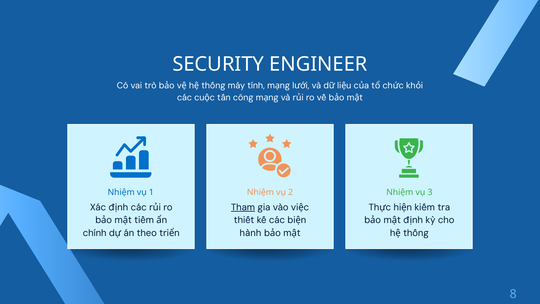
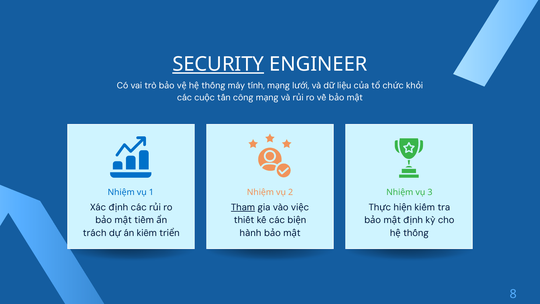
SECURITY underline: none -> present (218, 64)
chính: chính -> trách (95, 233)
theo: theo -> kiếm (147, 233)
